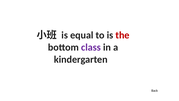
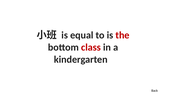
class colour: purple -> red (91, 47)
